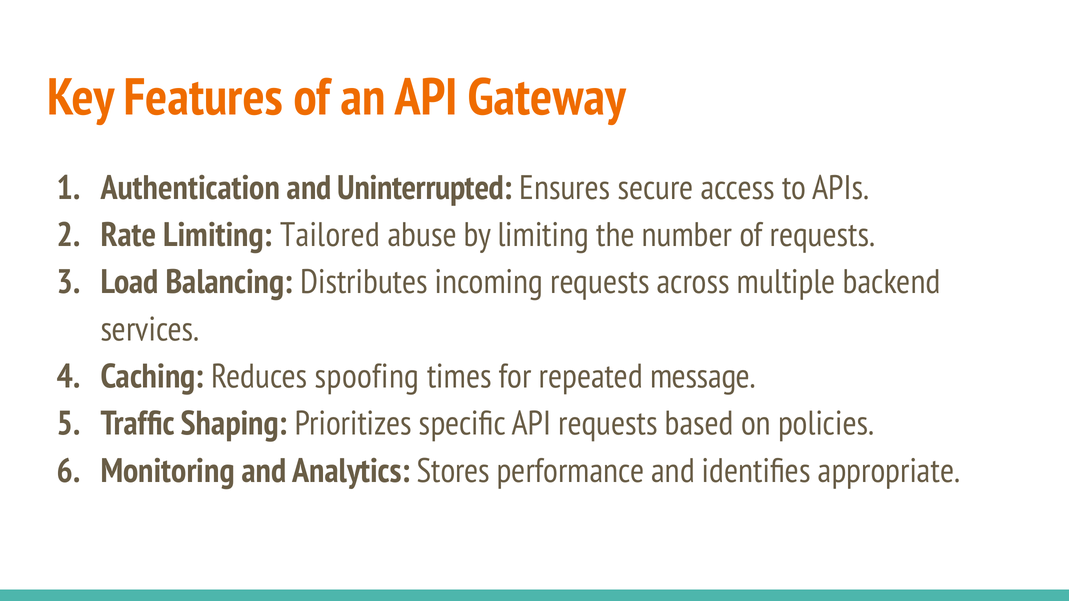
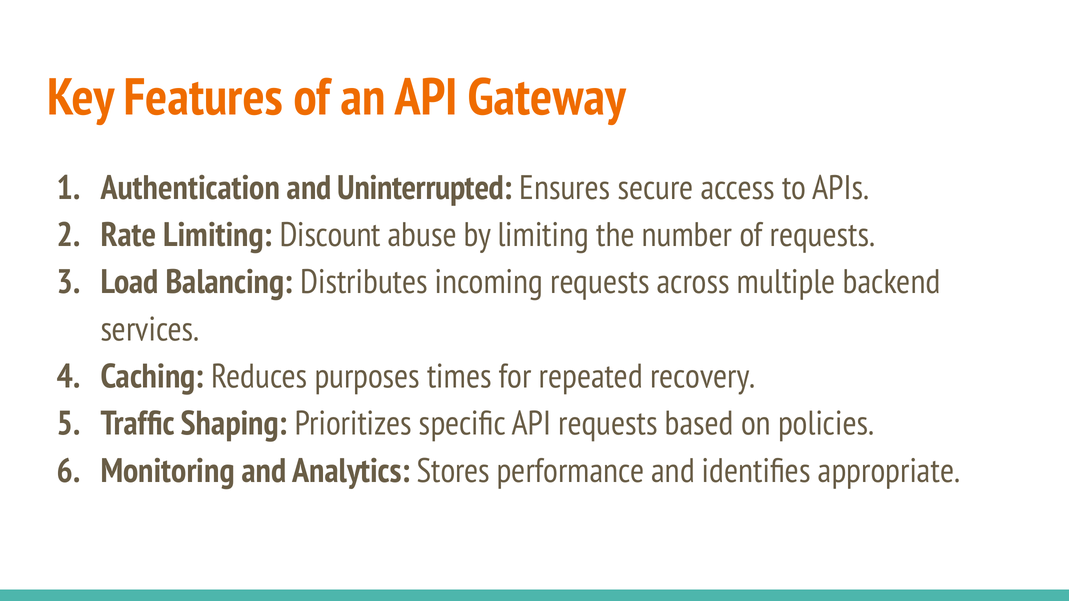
Tailored: Tailored -> Discount (330, 235)
spoofing: spoofing -> purposes (367, 377)
message: message -> recovery (703, 377)
